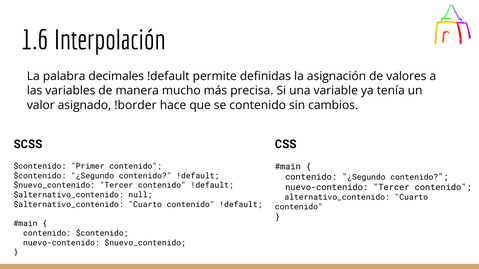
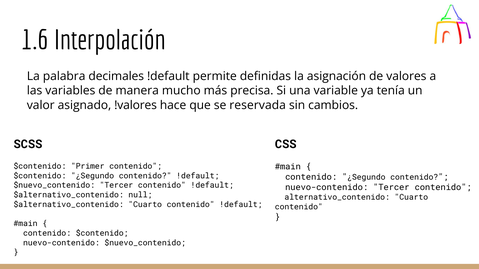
!border: !border -> !valores (136, 105)
se contenido: contenido -> reservada (258, 105)
